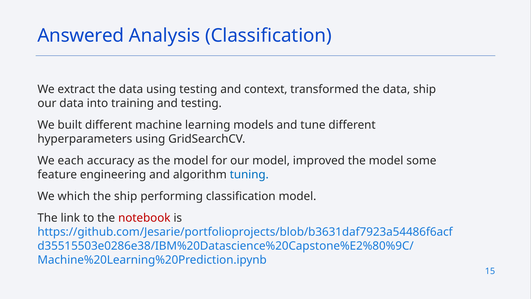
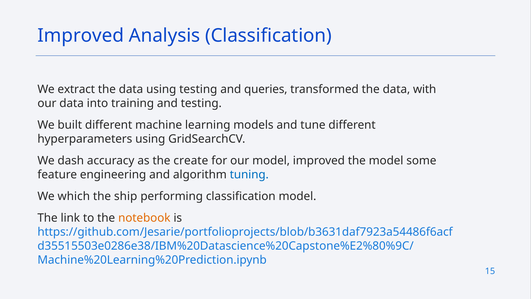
Answered: Answered -> Improved (81, 35)
context: context -> queries (266, 89)
data ship: ship -> with (425, 89)
each: each -> dash (71, 160)
as the model: model -> create (191, 160)
notebook colour: red -> orange (144, 218)
